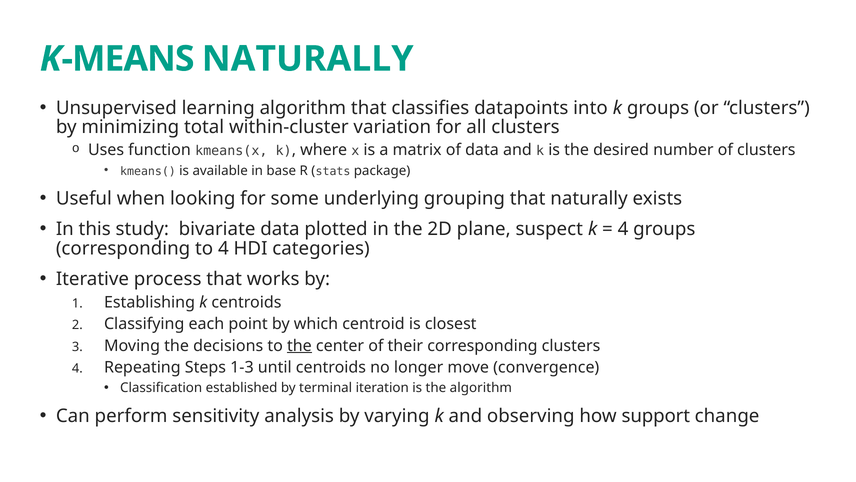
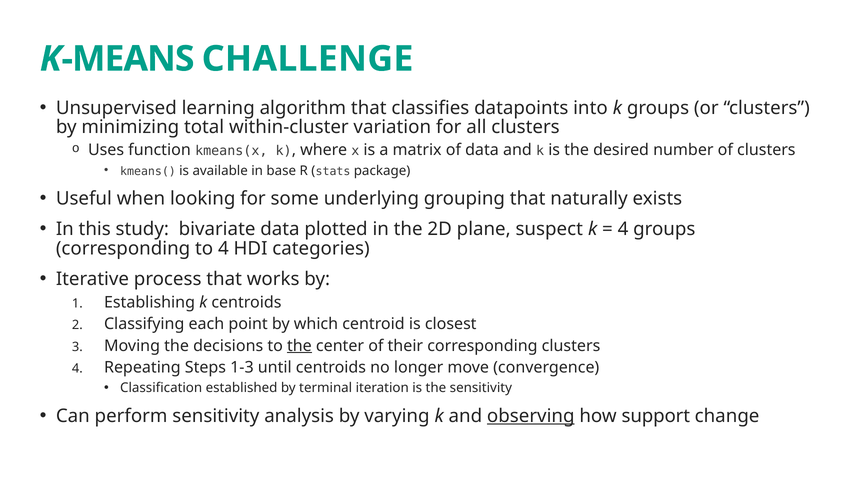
K-MEANS NATURALLY: NATURALLY -> CHALLENGE (308, 59)
the algorithm: algorithm -> sensitivity (481, 388)
observing underline: none -> present (531, 415)
